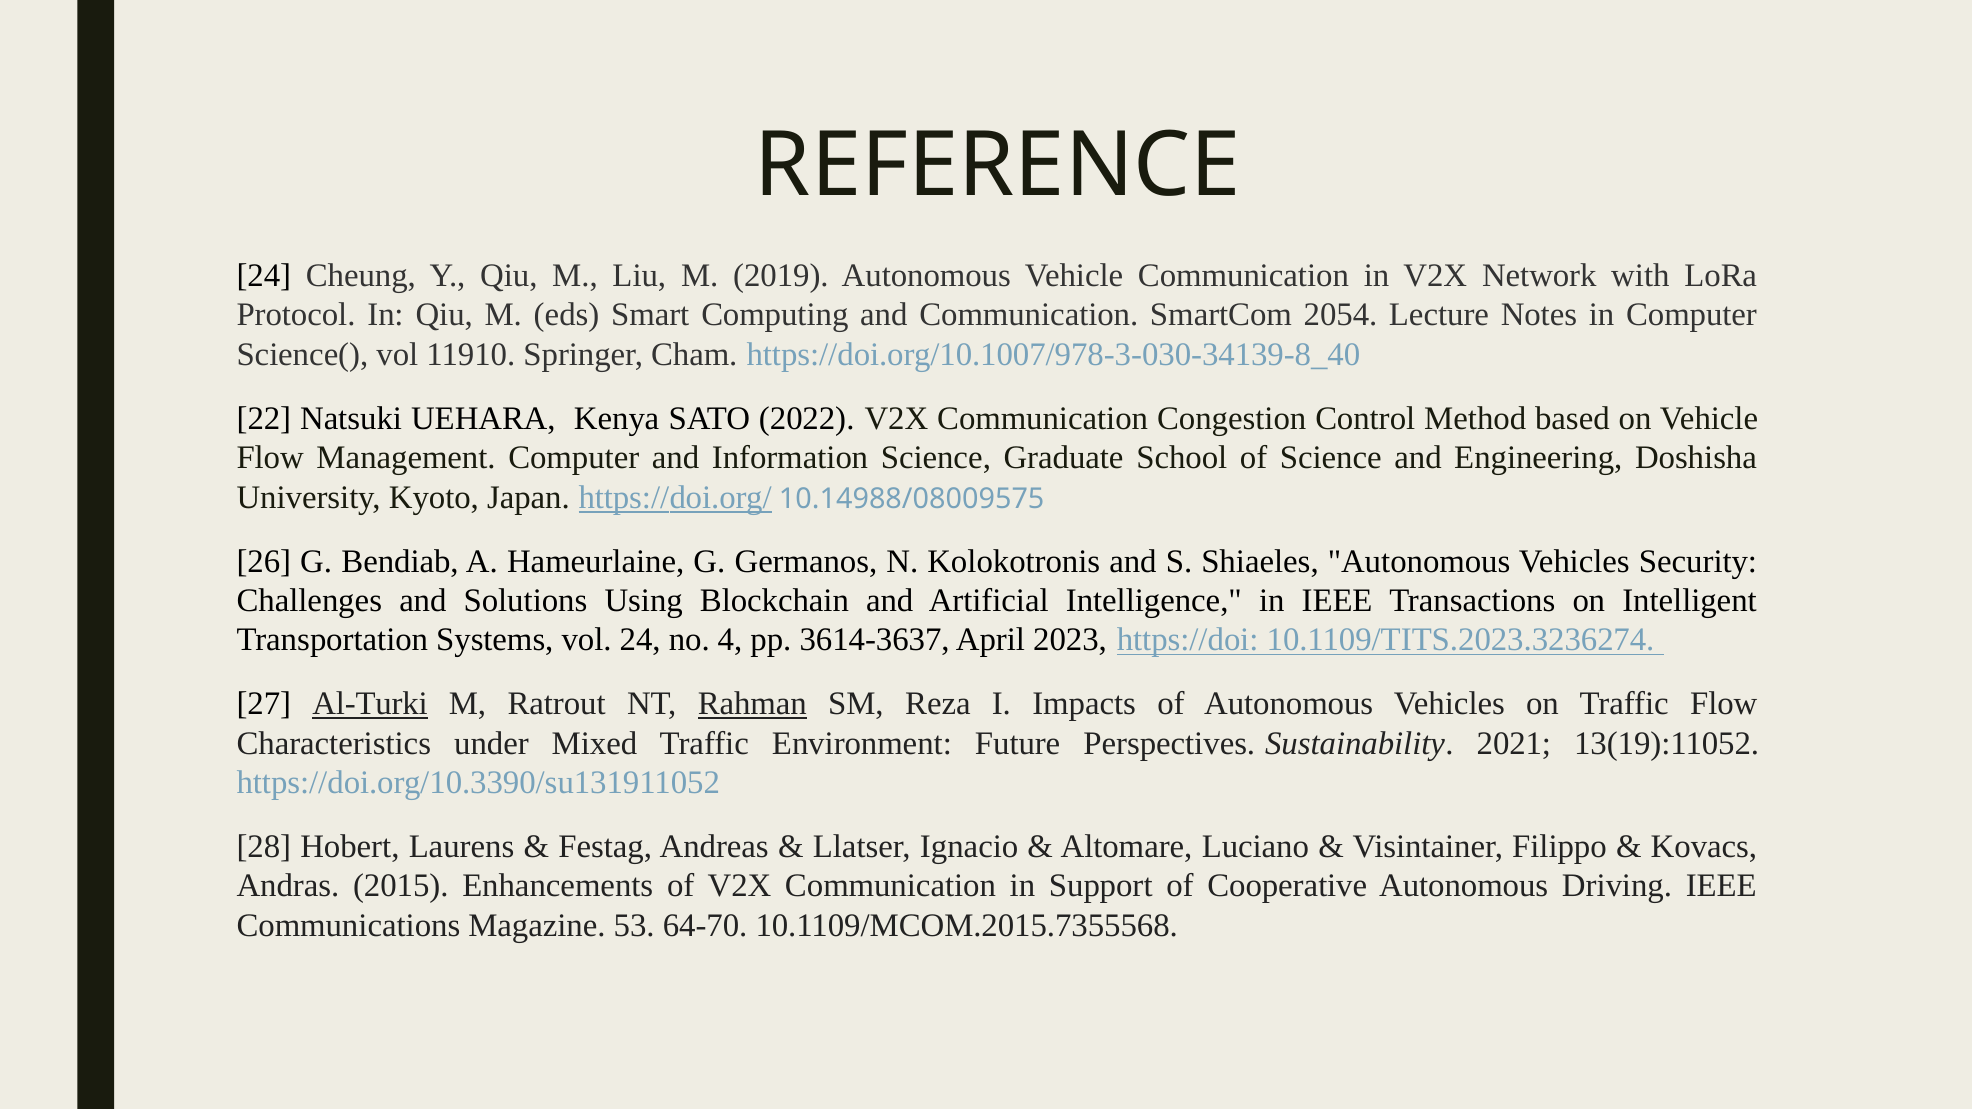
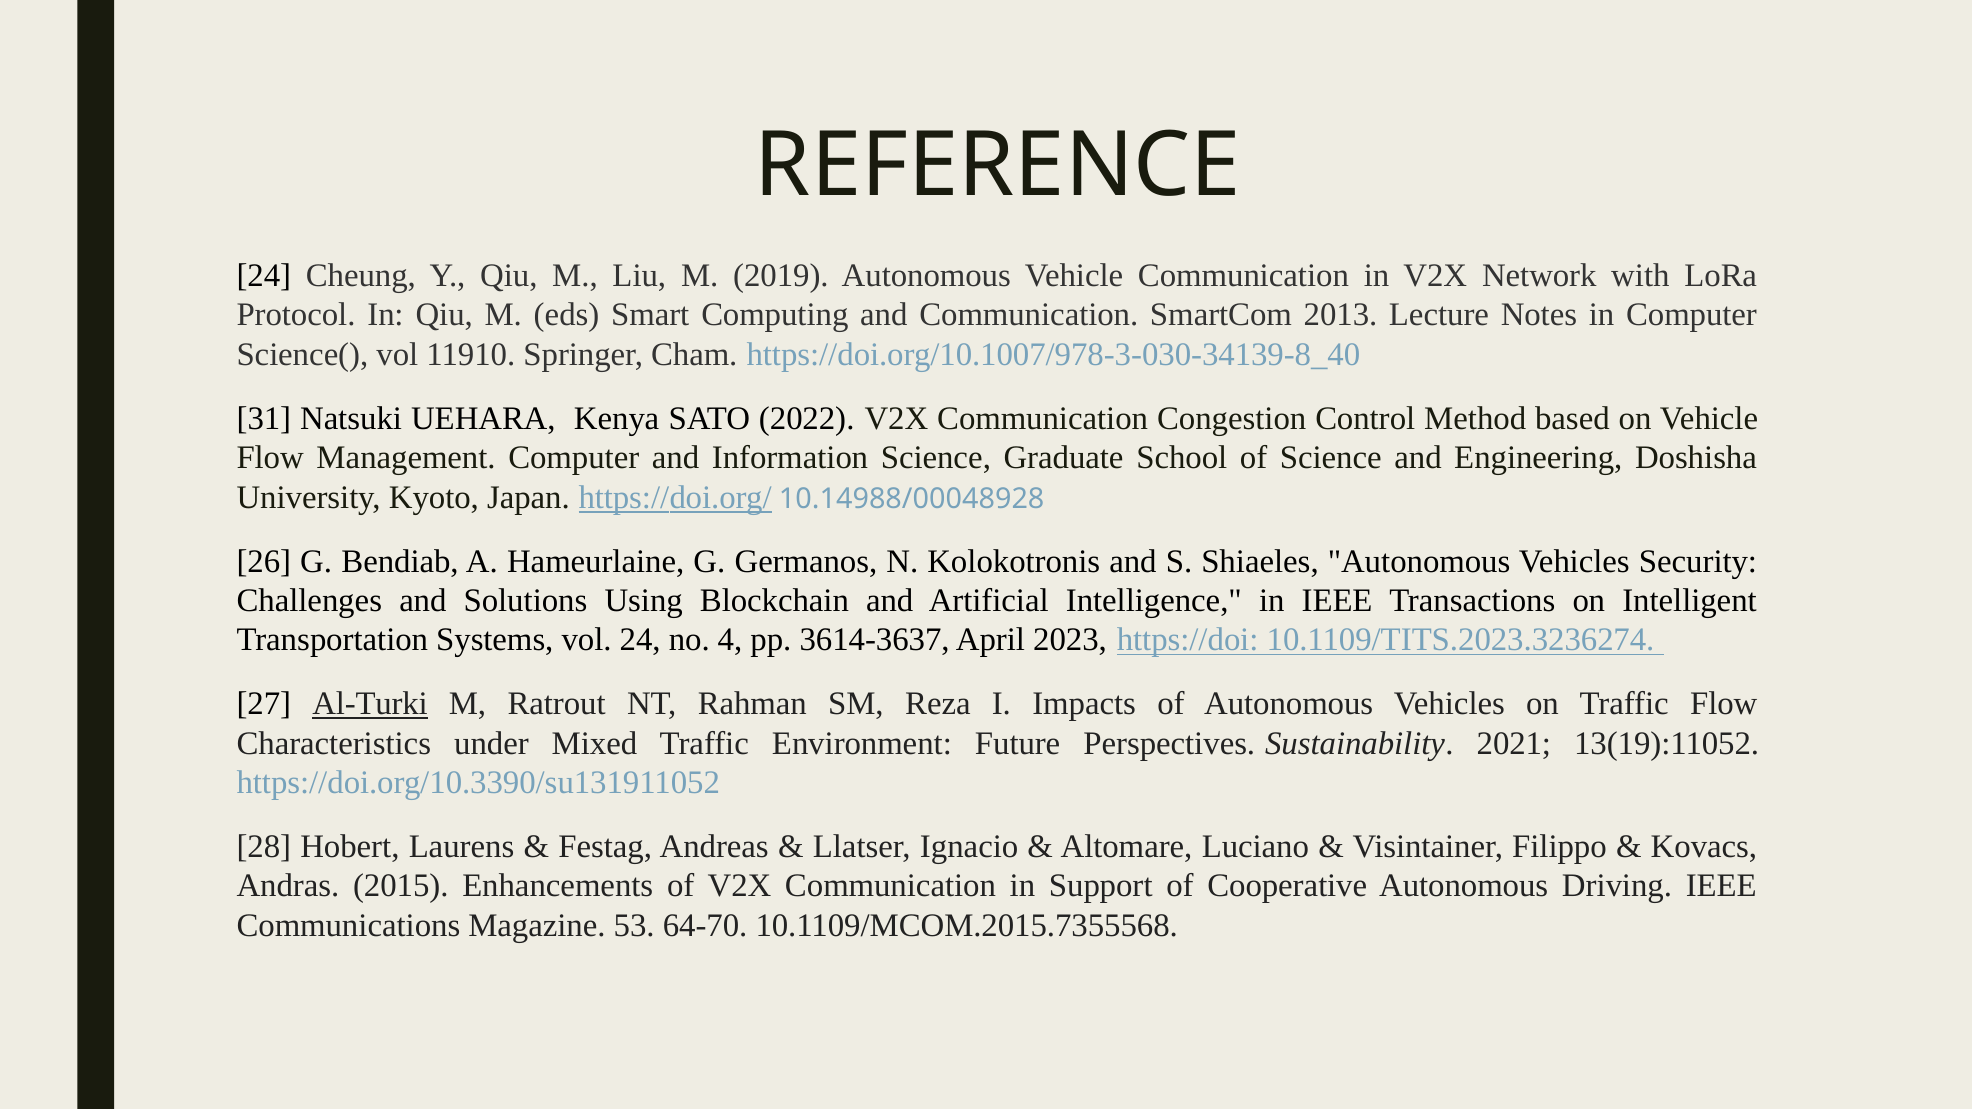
2054: 2054 -> 2013 (1341, 315)
22: 22 -> 31 (264, 419)
10.14988/08009575: 10.14988/08009575 -> 10.14988/00048928 (912, 499)
Rahman underline: present -> none (752, 704)
